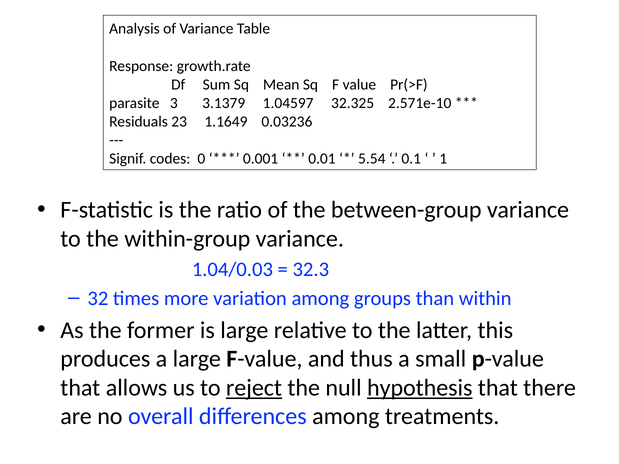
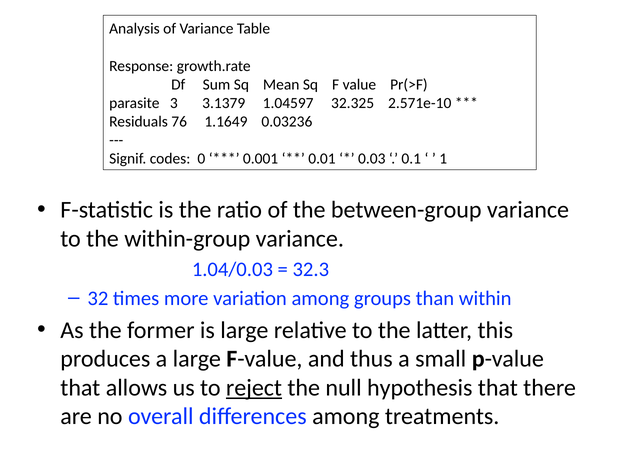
23: 23 -> 76 (179, 122)
5.54: 5.54 -> 0.03 (372, 159)
hypothesis underline: present -> none (420, 388)
